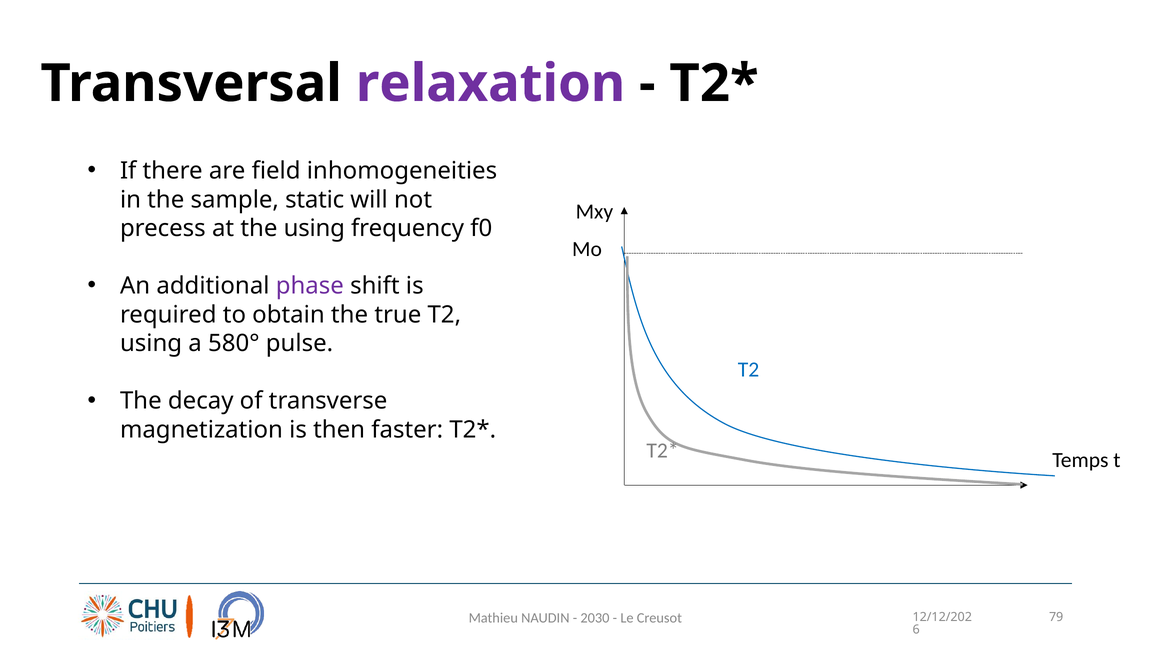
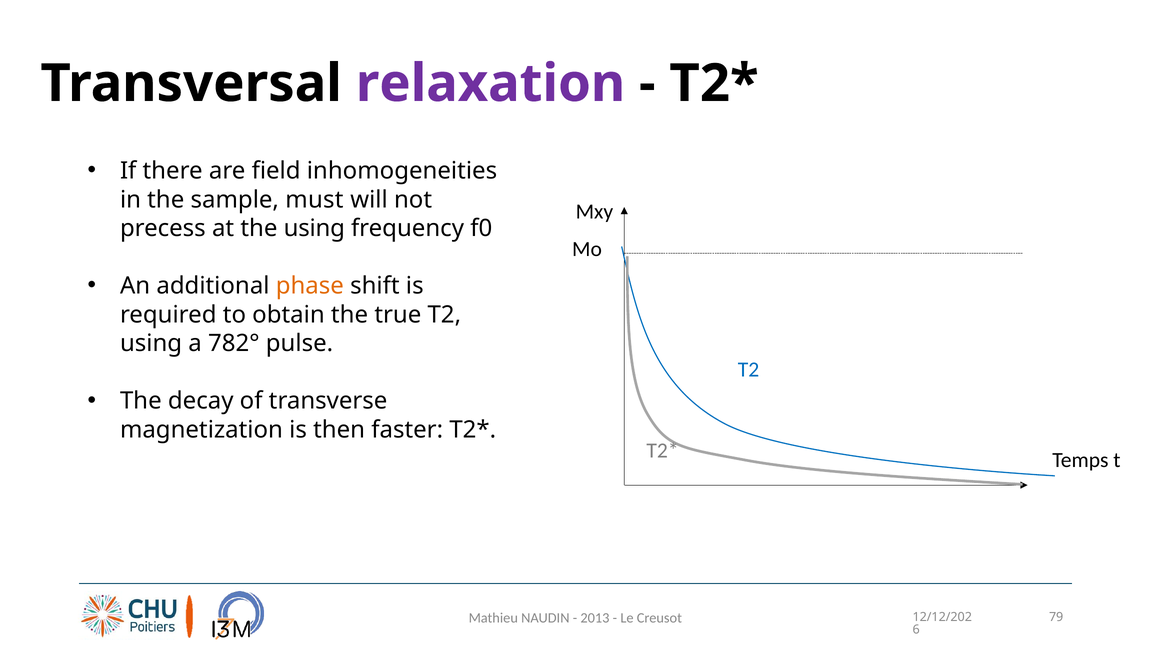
static: static -> must (314, 200)
phase colour: purple -> orange (310, 286)
580°: 580° -> 782° (234, 344)
2030: 2030 -> 2013 (595, 618)
